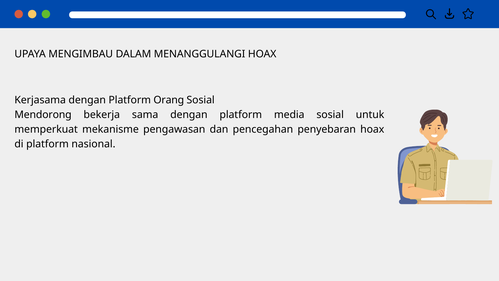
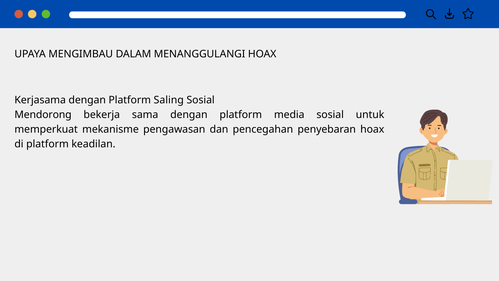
Orang: Orang -> Saling (169, 100)
nasional: nasional -> keadilan (93, 144)
